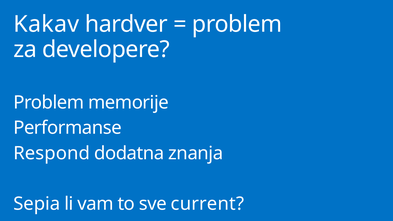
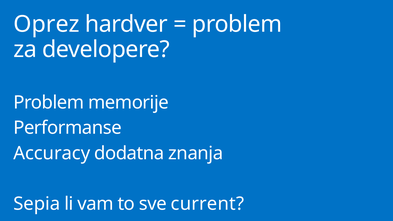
Kakav: Kakav -> Oprez (46, 24)
Respond: Respond -> Accuracy (52, 153)
